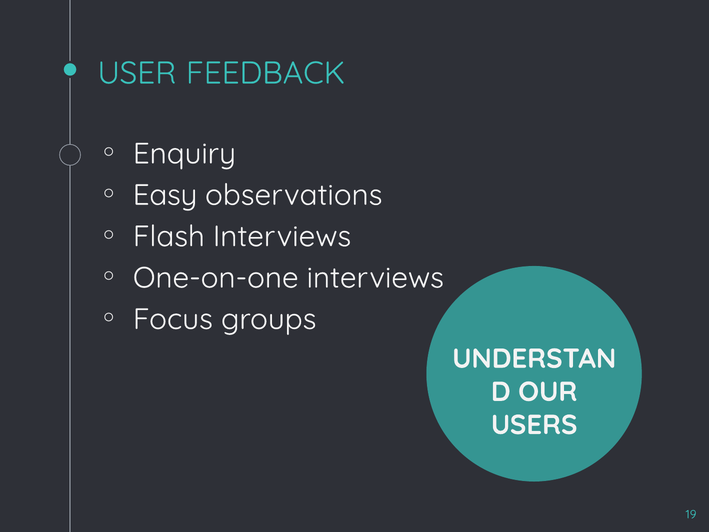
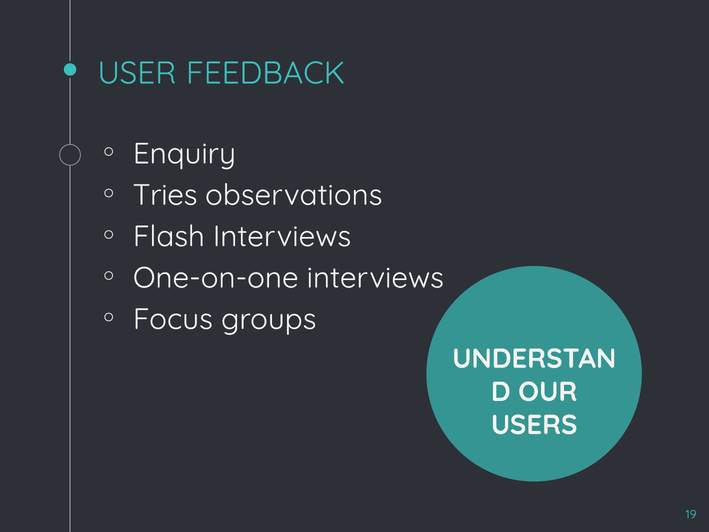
Easy: Easy -> Tries (165, 195)
